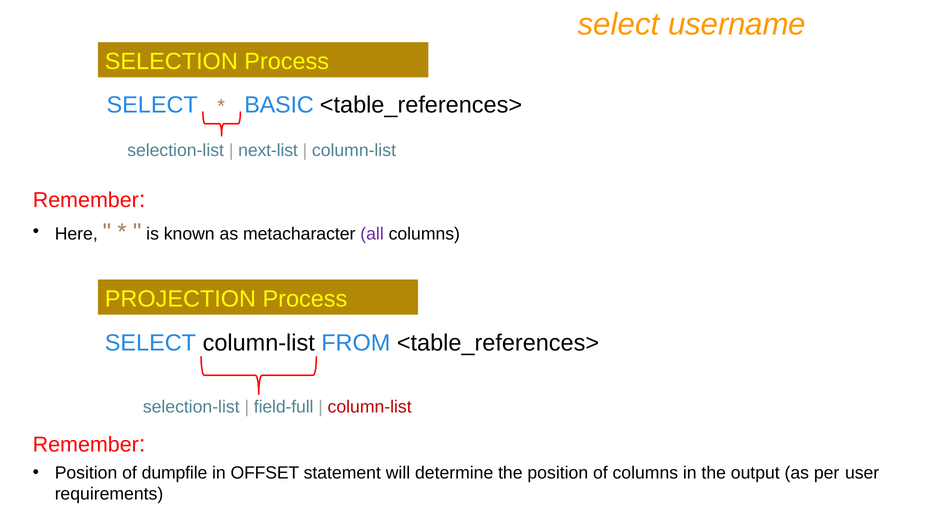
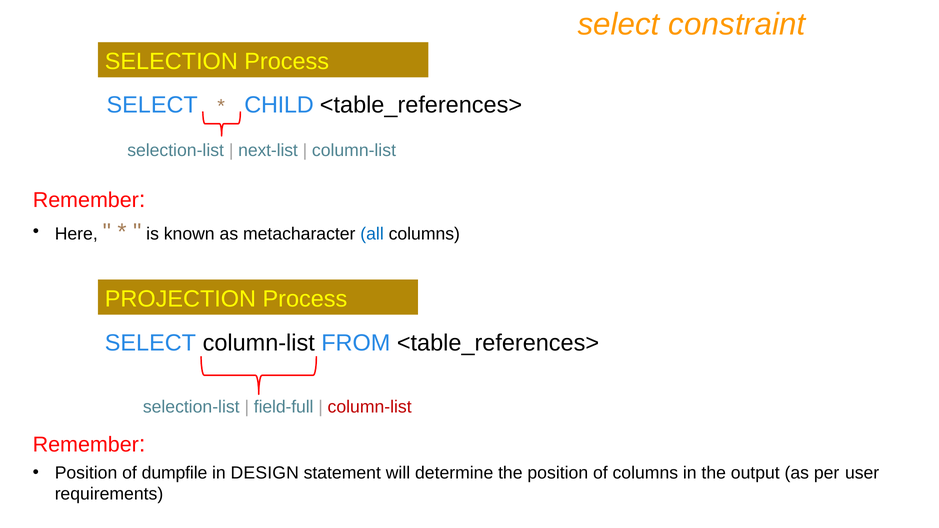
username: username -> constraint (737, 24)
BASIC: BASIC -> CHILD (279, 105)
all colour: purple -> blue (372, 234)
OFFSET: OFFSET -> DESIGN (265, 473)
